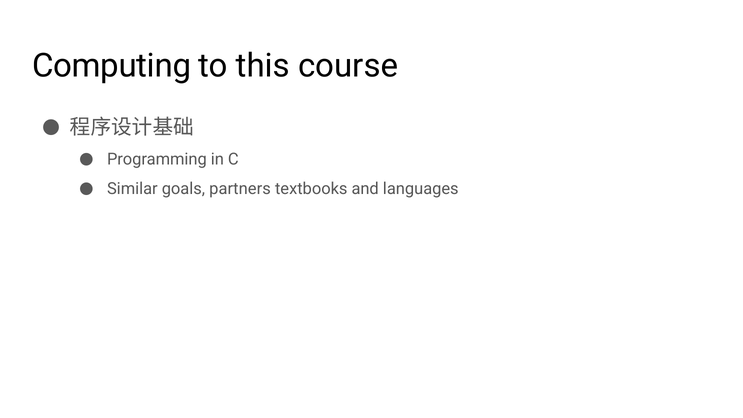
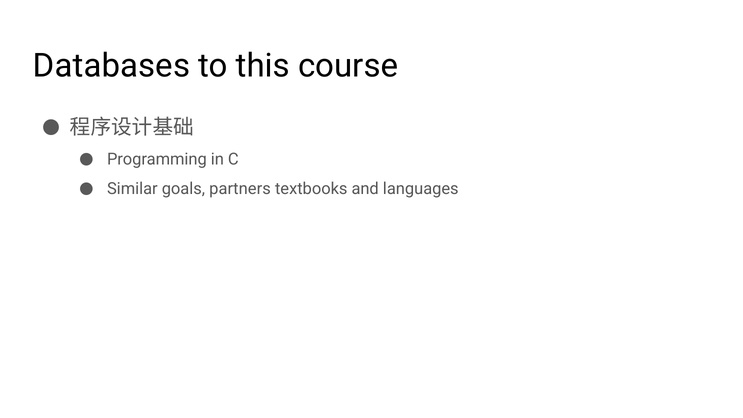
Computing: Computing -> Databases (111, 66)
